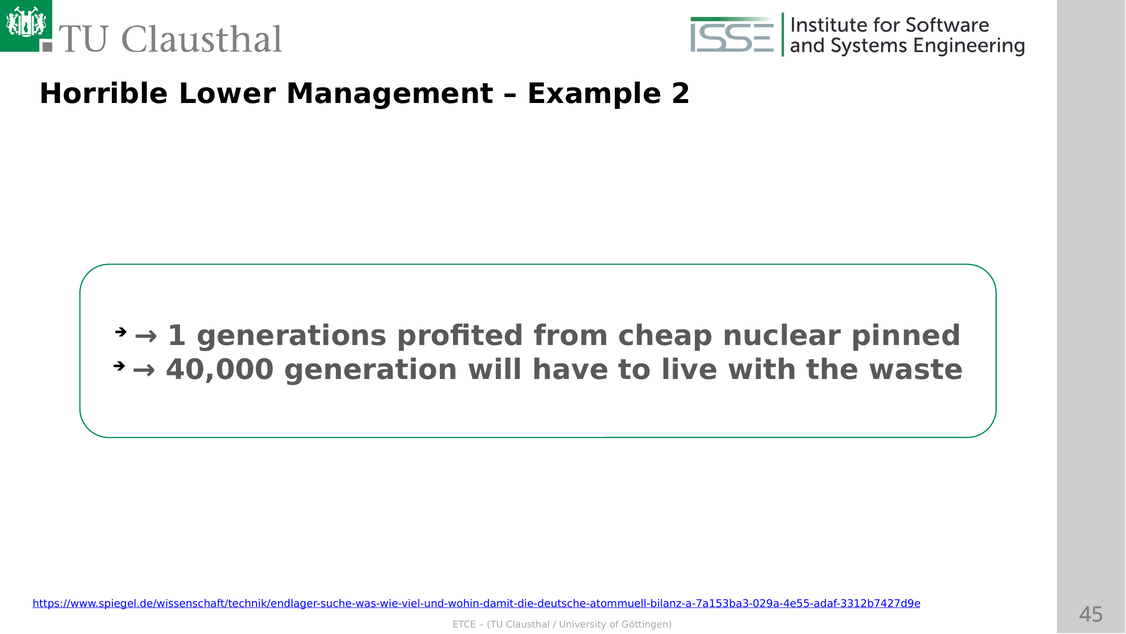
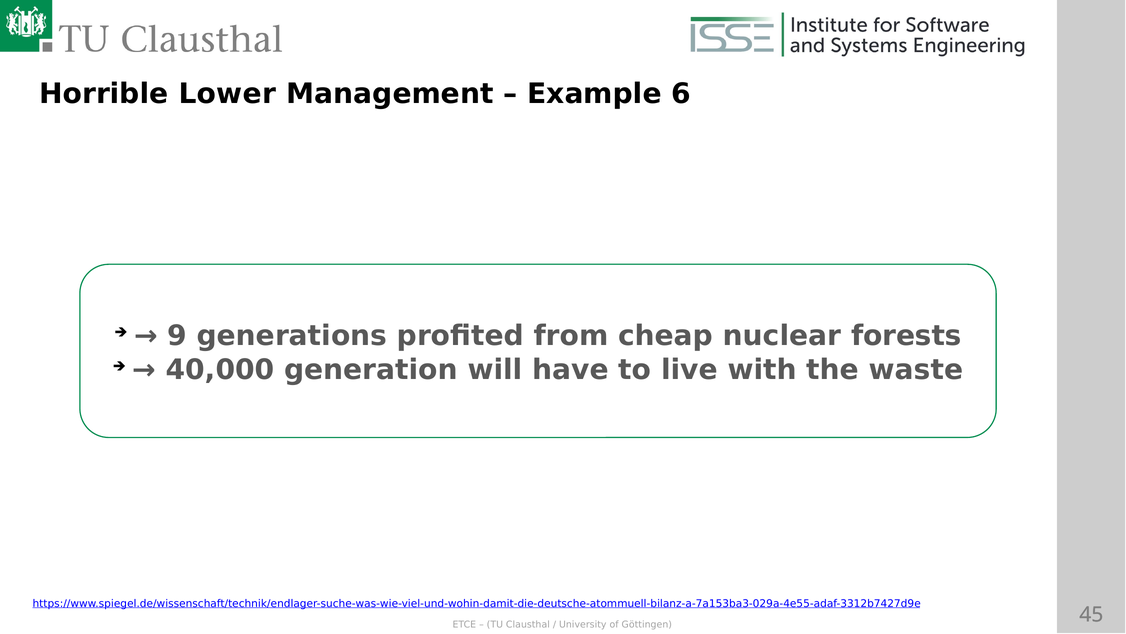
2: 2 -> 6 (681, 94)
1: 1 -> 9 (177, 336)
pinned: pinned -> forests (906, 336)
